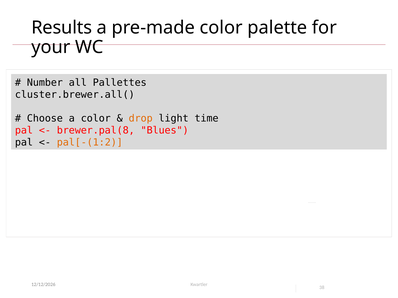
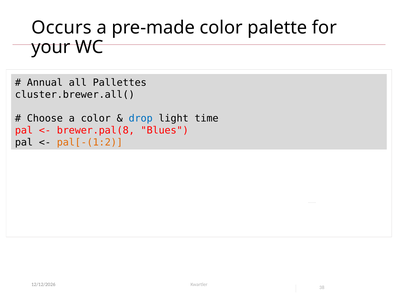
Results: Results -> Occurs (61, 28)
Number: Number -> Annual (45, 83)
drop colour: orange -> blue (141, 119)
